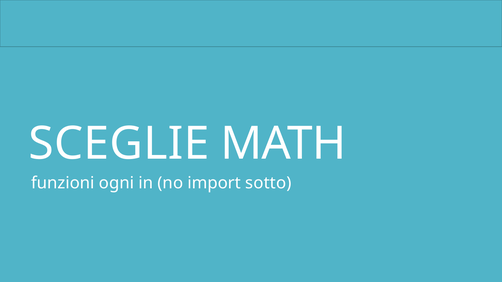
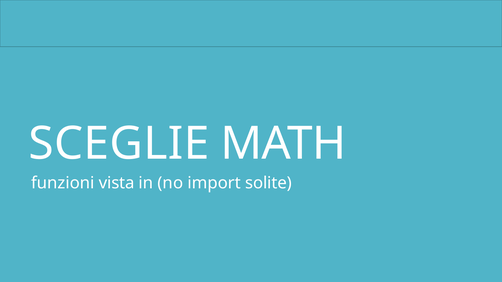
ogni: ogni -> vista (117, 183)
sotto: sotto -> solite (268, 183)
